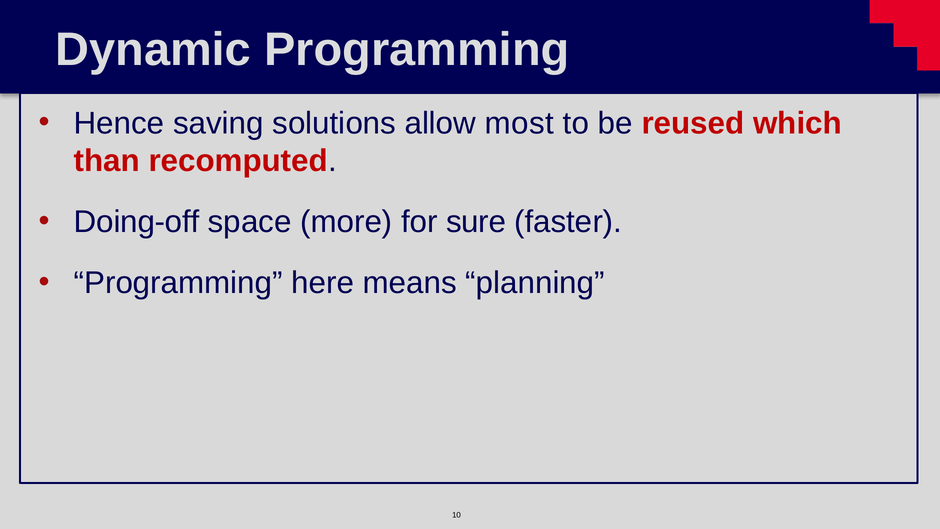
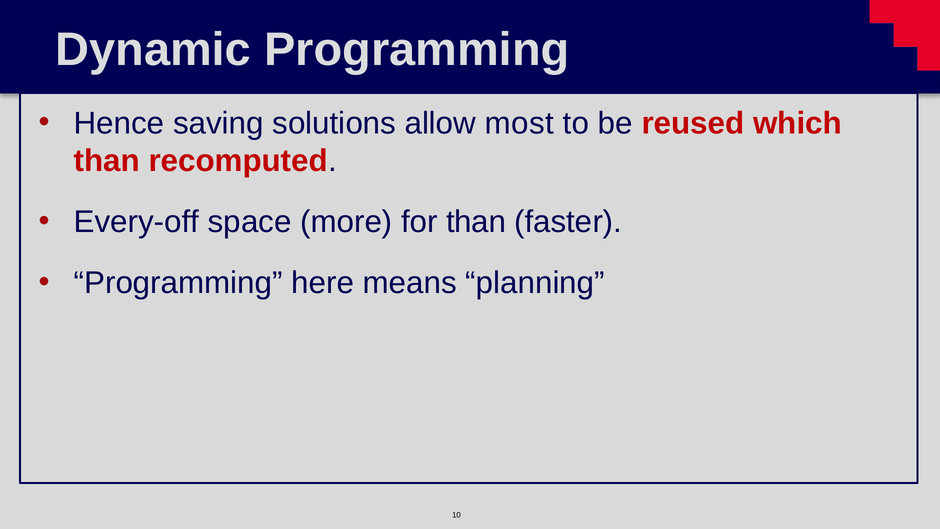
Doing-off: Doing-off -> Every-off (137, 222)
for sure: sure -> than (476, 222)
